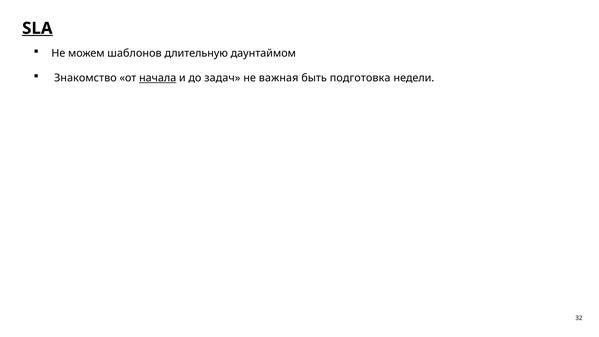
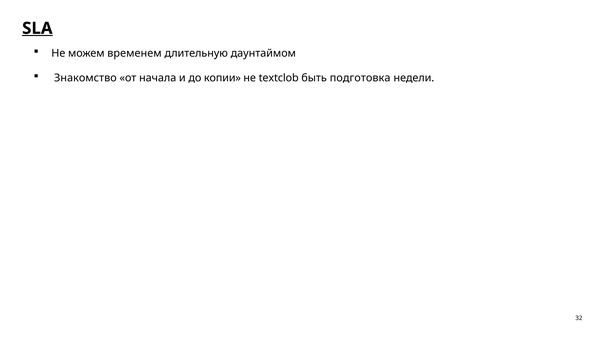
шаблонов: шаблонов -> временем (134, 54)
начала underline: present -> none (158, 78)
задач: задач -> копии (222, 78)
важная: важная -> textclob (279, 78)
